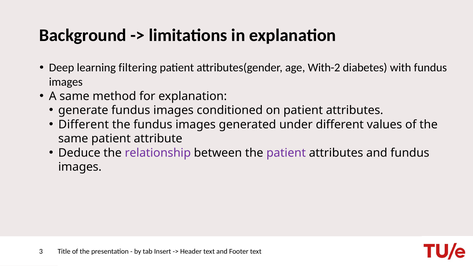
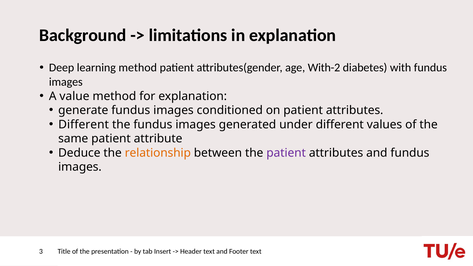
learning filtering: filtering -> method (138, 68)
A same: same -> value (74, 96)
relationship colour: purple -> orange (158, 153)
